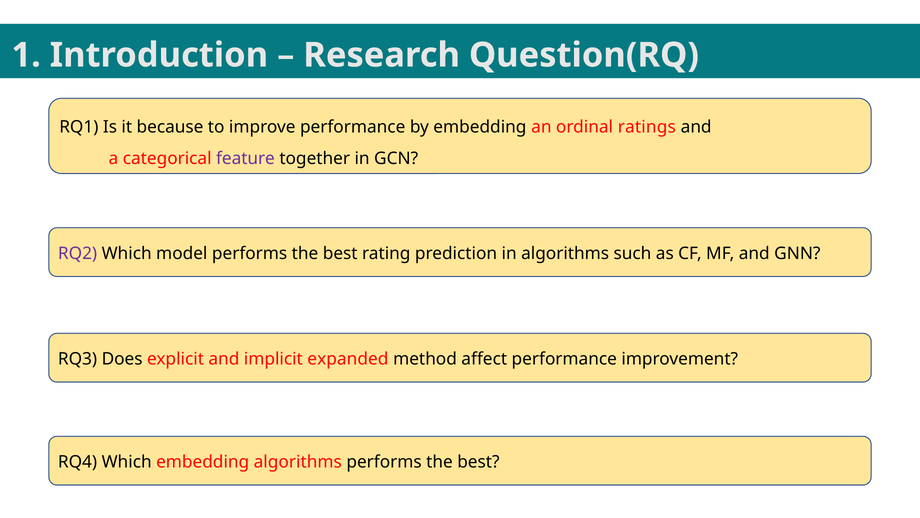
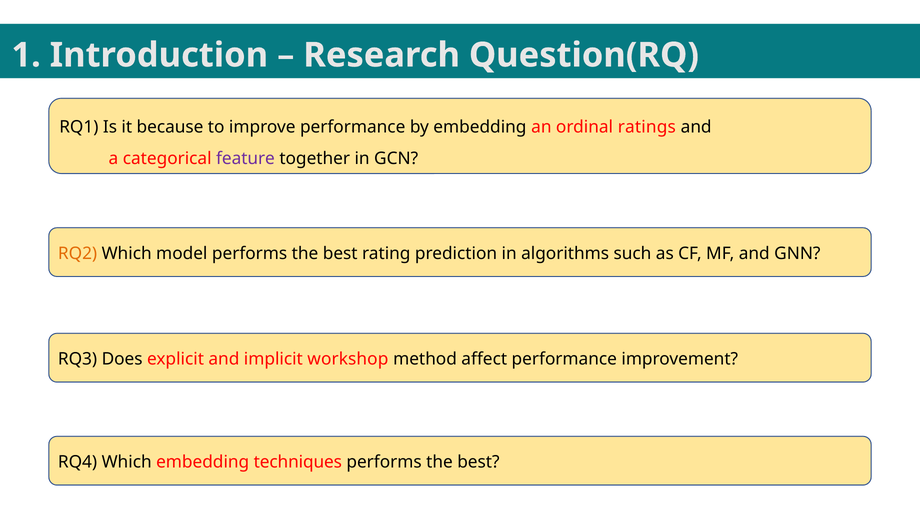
RQ2 colour: purple -> orange (78, 253)
expanded: expanded -> workshop (348, 359)
embedding algorithms: algorithms -> techniques (298, 461)
